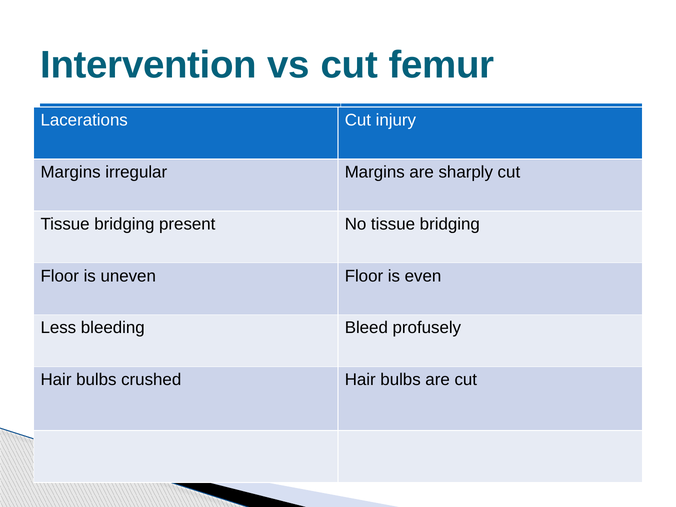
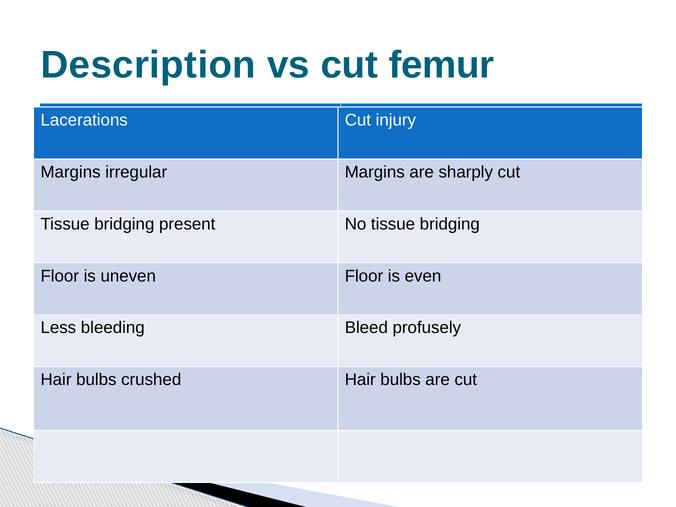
Intervention: Intervention -> Description (148, 65)
